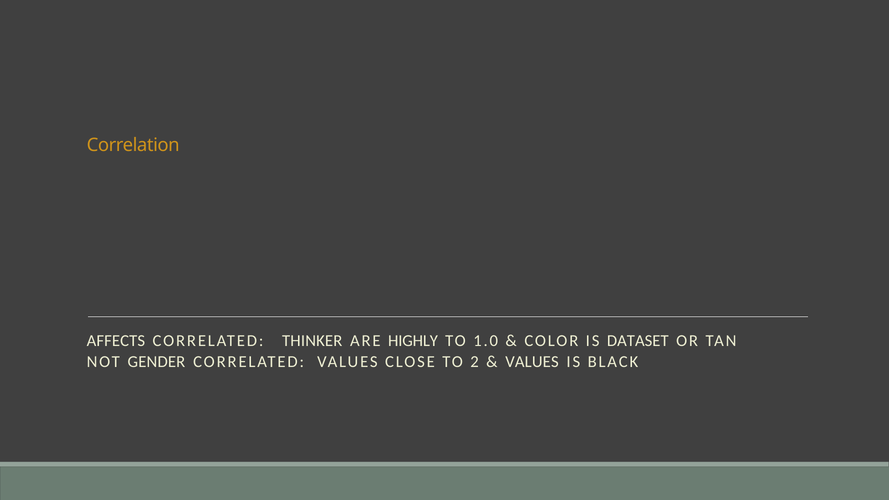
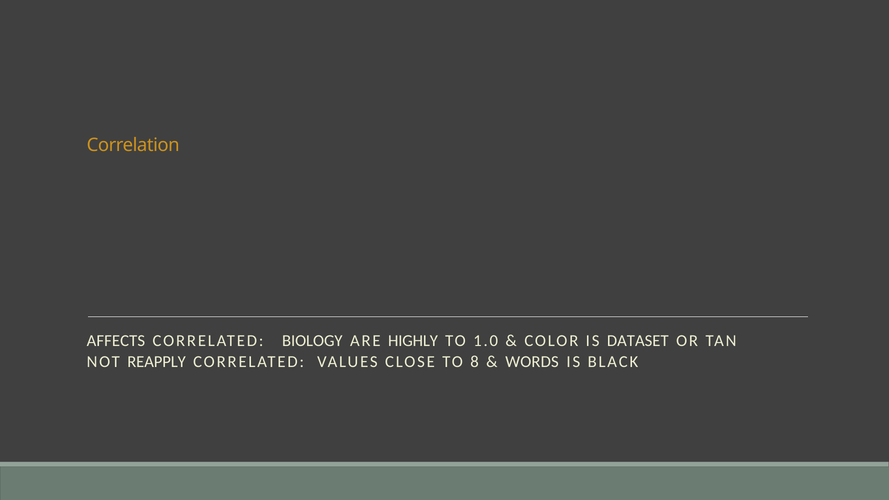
THINKER: THINKER -> BIOLOGY (312, 341)
GENDER: GENDER -> REAPPLY (157, 362)
2: 2 -> 8 (475, 362)
VALUES: VALUES -> WORDS (532, 362)
